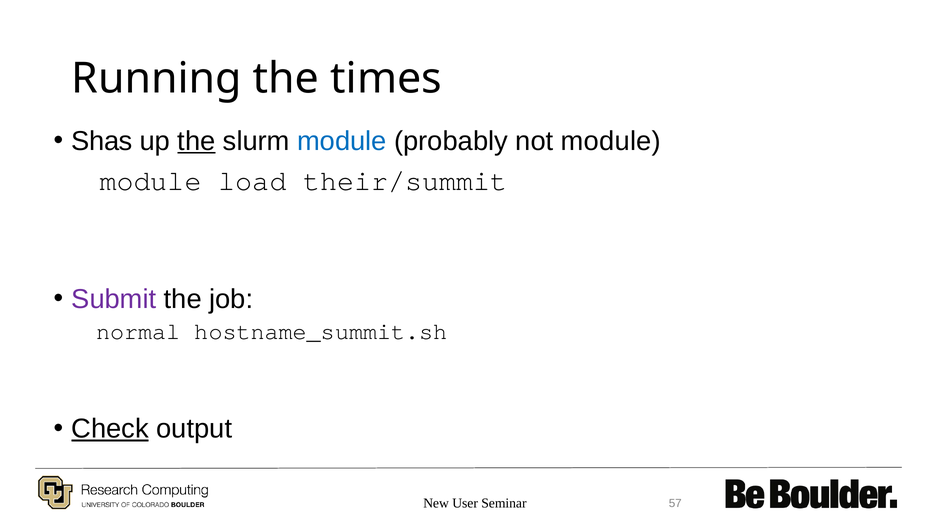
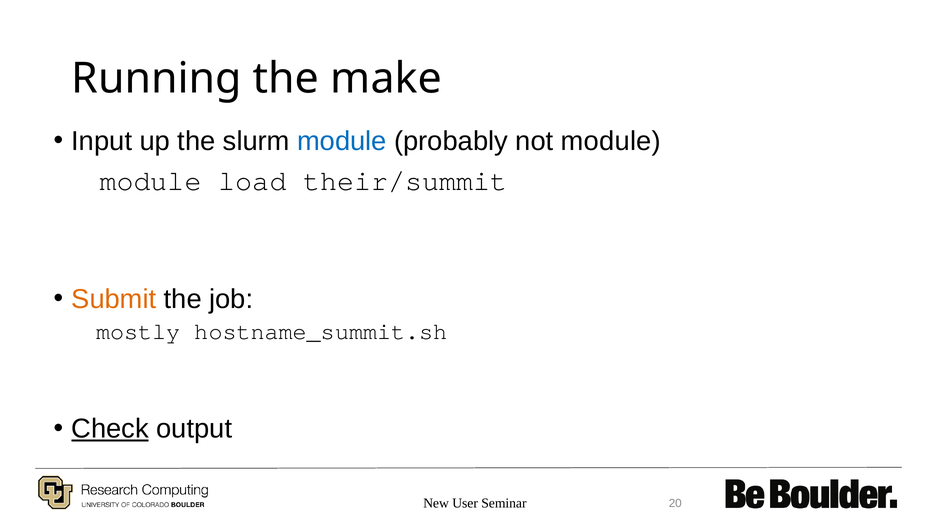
times: times -> make (386, 79)
Shas: Shas -> Input (102, 141)
the underline: present -> none (196, 141)
Submit colour: purple -> orange (114, 299)
normal: normal -> mostly (138, 331)
57: 57 -> 20 (675, 503)
